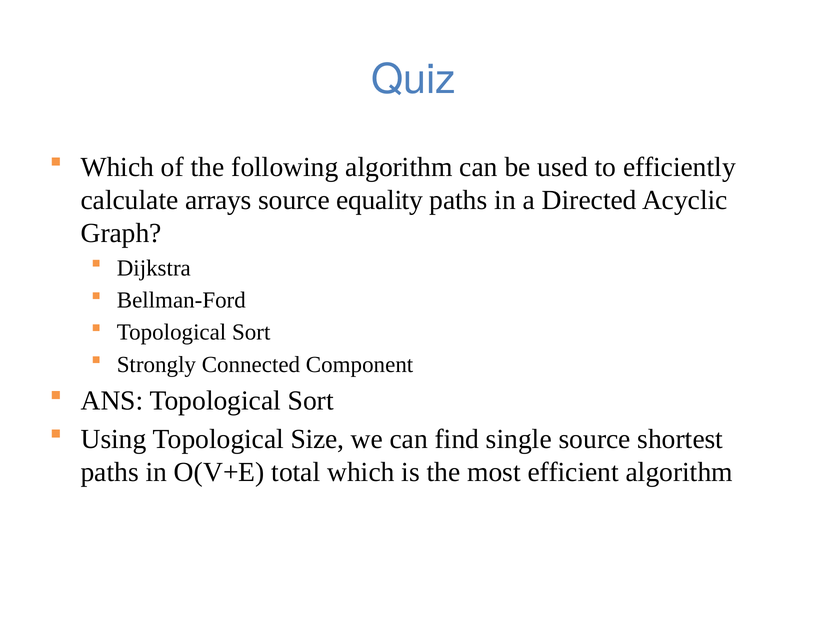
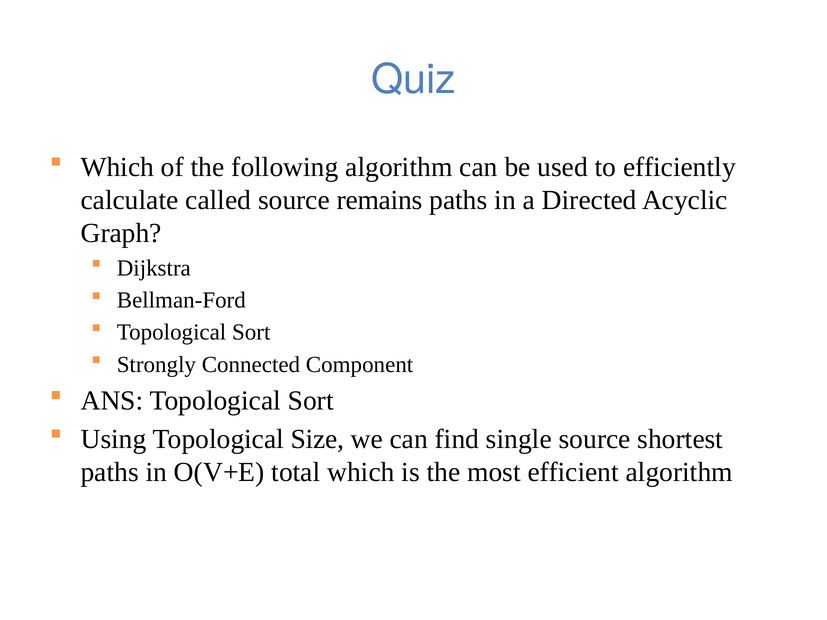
arrays: arrays -> called (218, 200)
equality: equality -> remains (380, 200)
